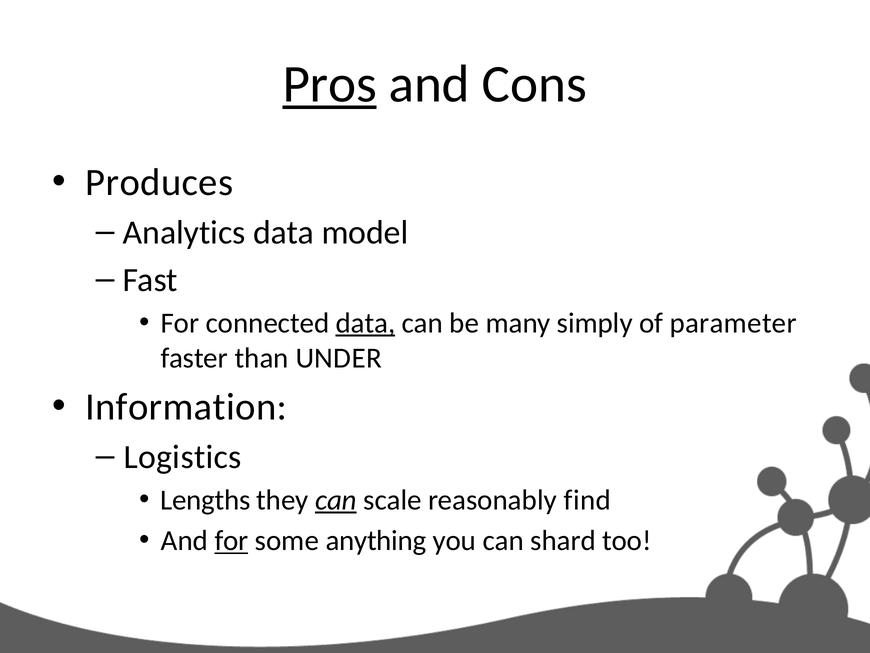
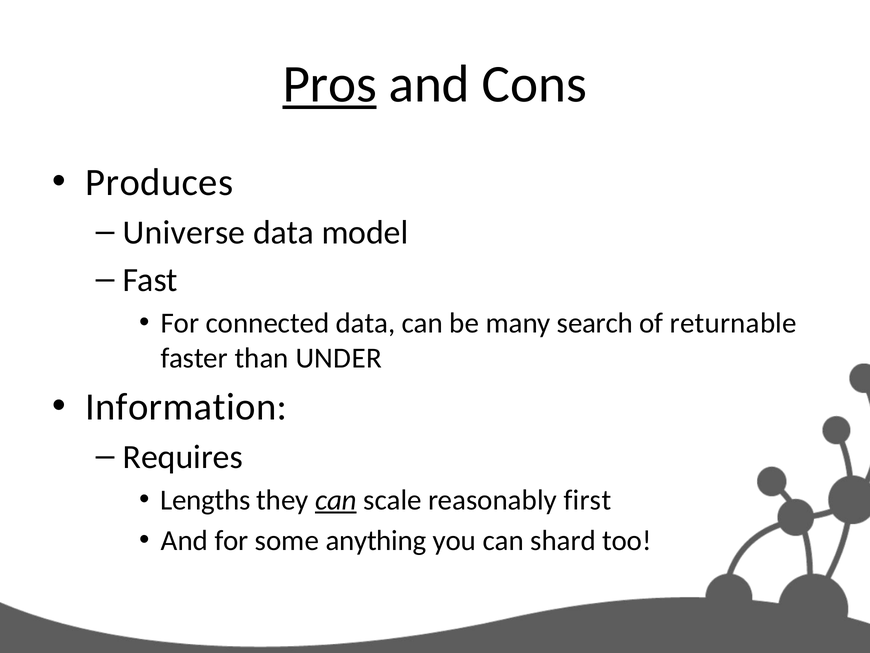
Analytics: Analytics -> Universe (184, 232)
data underline: present -> none (365, 323)
simply: simply -> search (595, 323)
parameter: parameter -> returnable (733, 323)
Logistics: Logistics -> Requires (183, 457)
find: find -> first (587, 500)
for underline: present -> none (232, 540)
